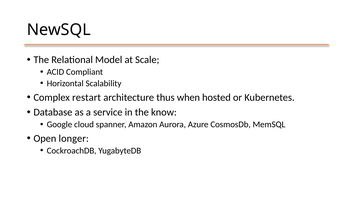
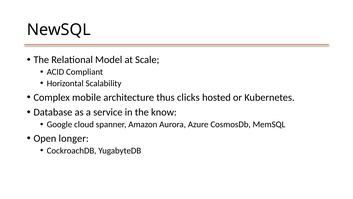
restart: restart -> mobile (87, 97)
when: when -> clicks (188, 97)
